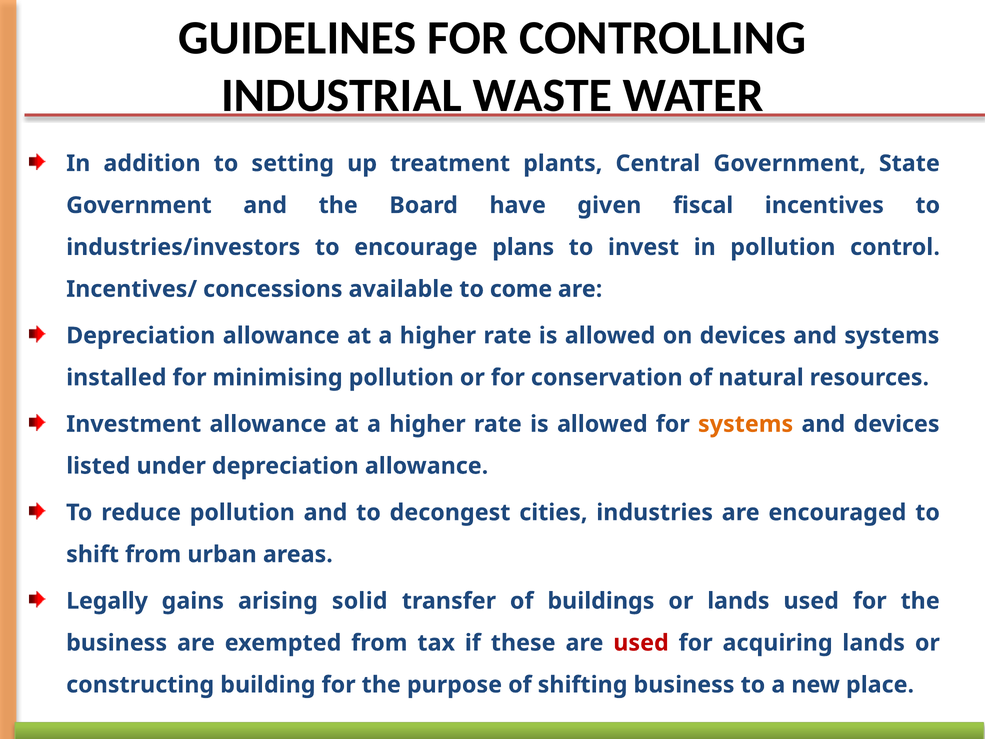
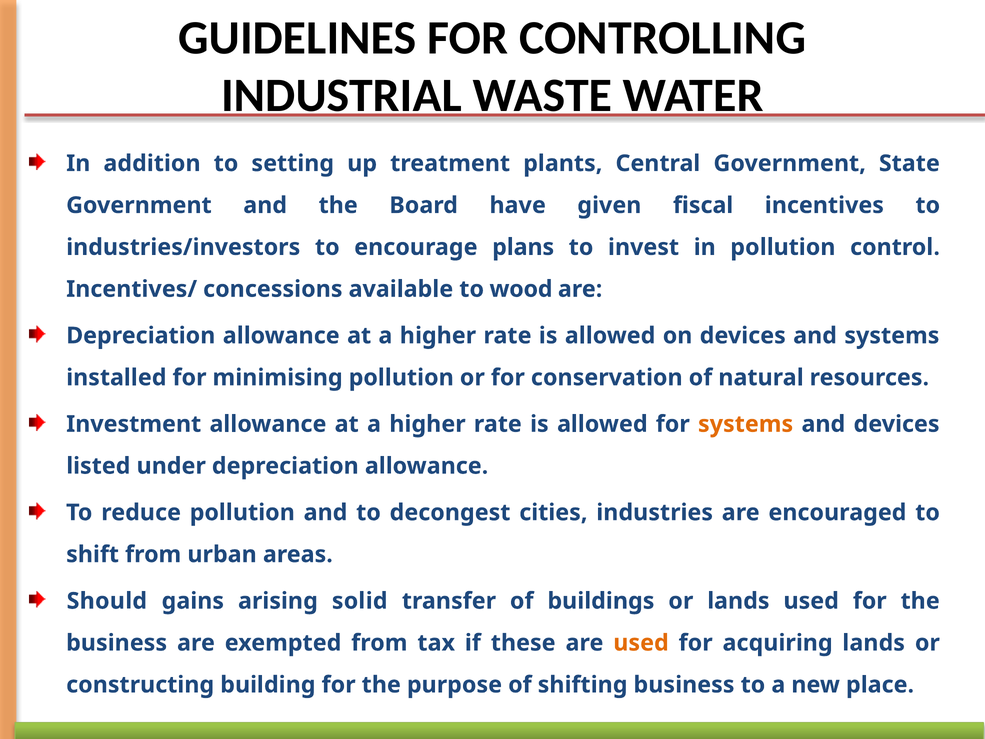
come: come -> wood (521, 289)
Legally: Legally -> Should (107, 601)
used colour: red -> orange (641, 643)
